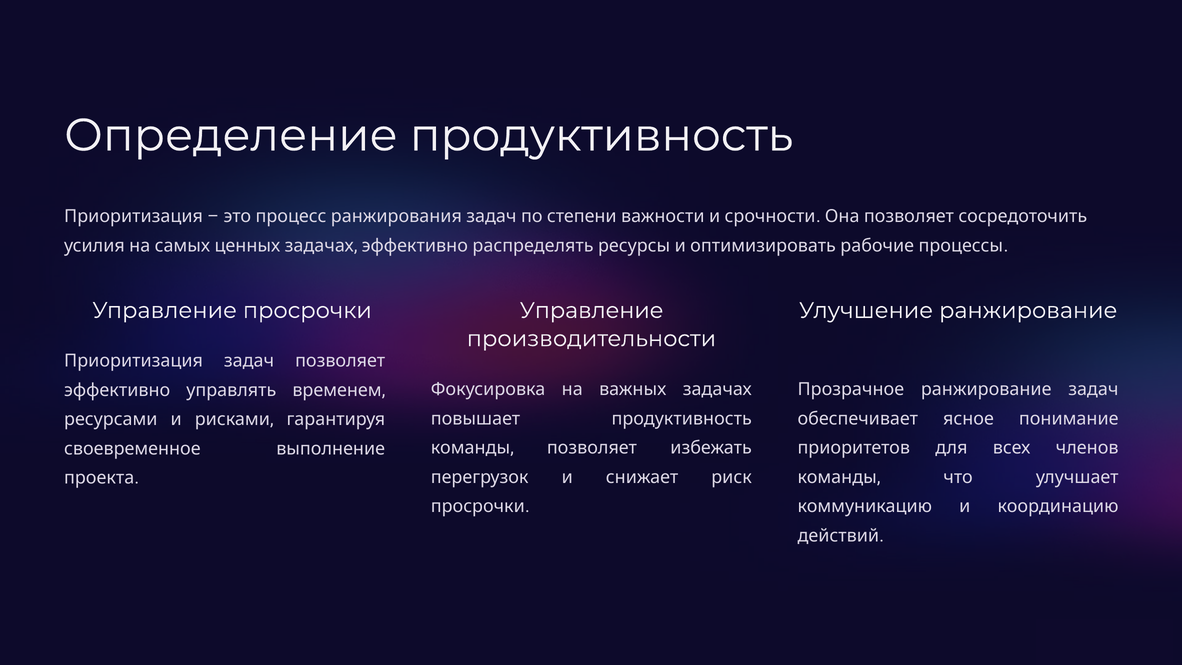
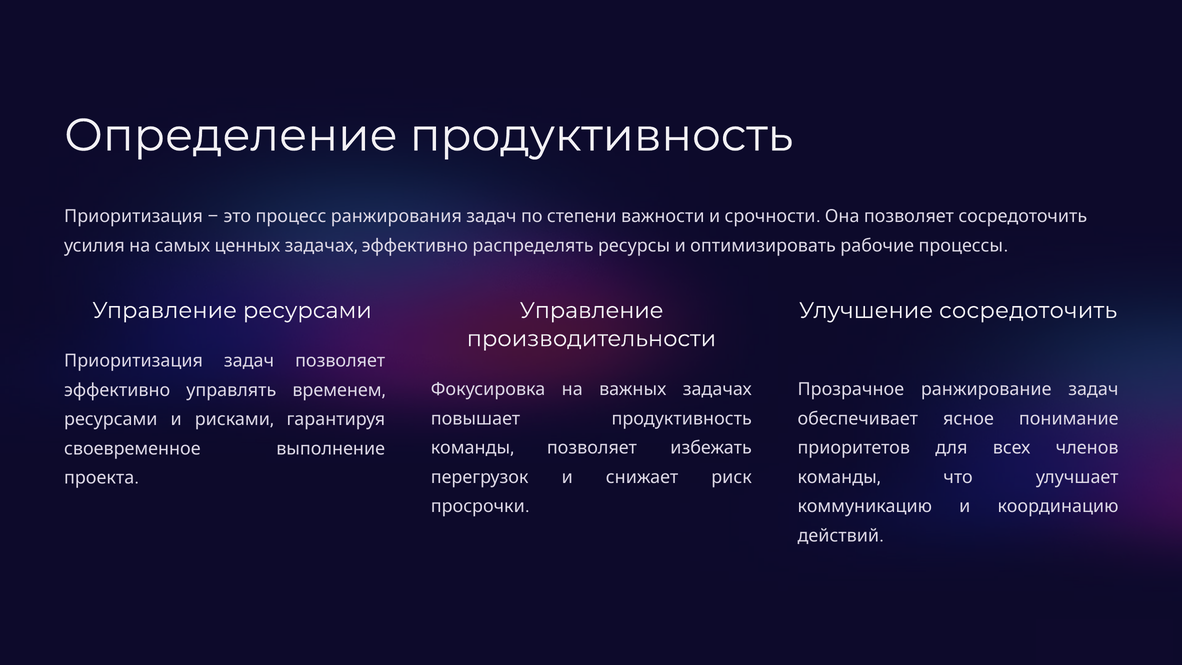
Управление просрочки: просрочки -> ресурсами (307, 310)
Улучшение ранжирование: ранжирование -> сосредоточить (1028, 310)
